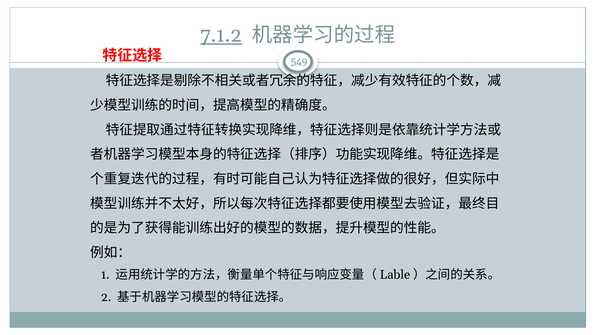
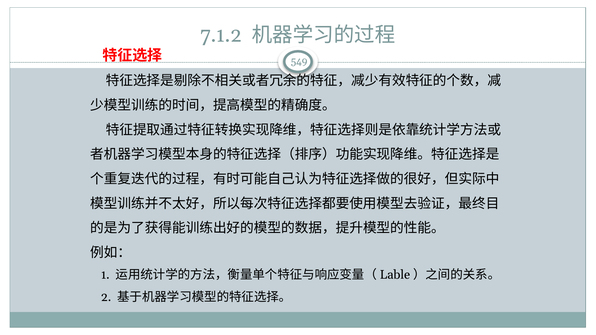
7.1.2 underline: present -> none (221, 35)
